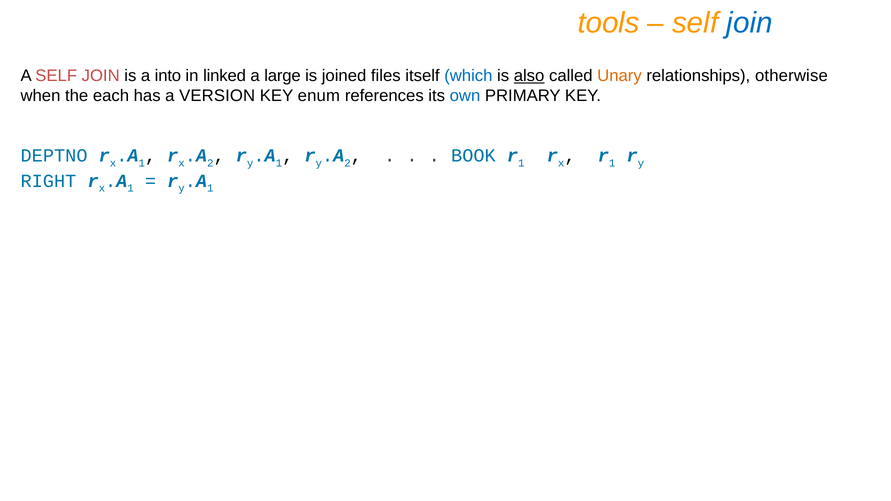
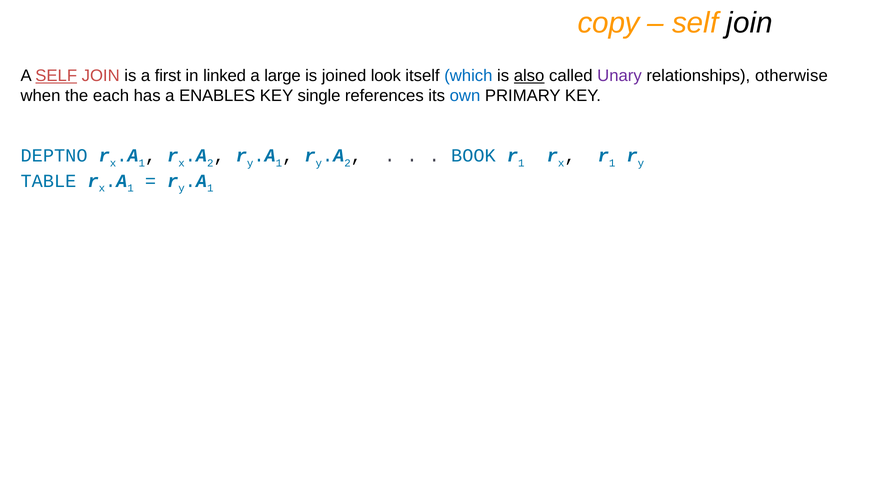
tools: tools -> copy (609, 23)
join colour: blue -> black (750, 23)
SELF underline: none -> present (56, 76)
into: into -> first (168, 76)
files: files -> look (386, 76)
Unary colour: orange -> purple (619, 76)
VERSION: VERSION -> ENABLES (217, 96)
enum: enum -> single (319, 96)
RIGHT: RIGHT -> TABLE (48, 181)
